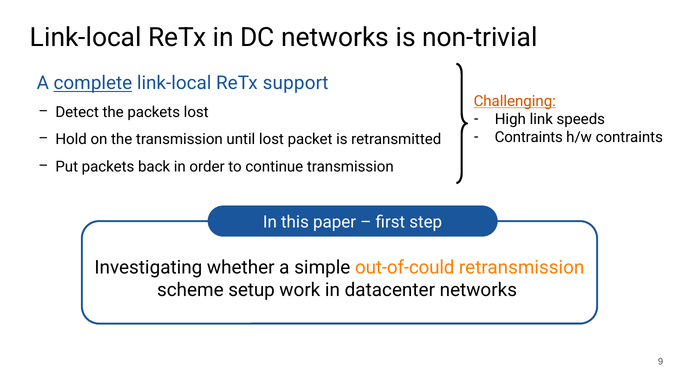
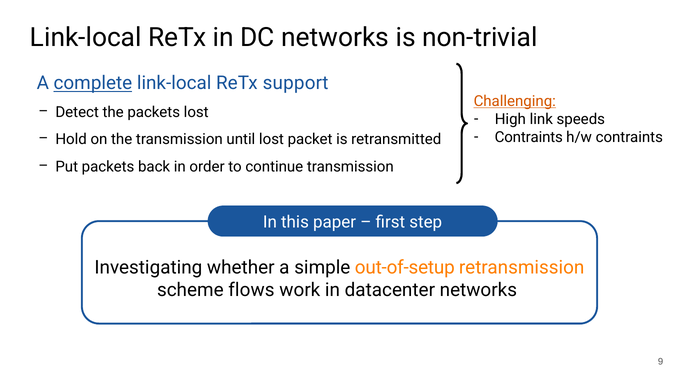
out-of-could: out-of-could -> out-of-setup (405, 267)
setup: setup -> flows (251, 290)
